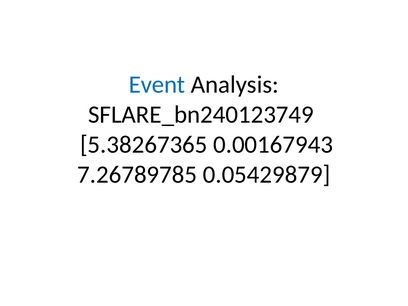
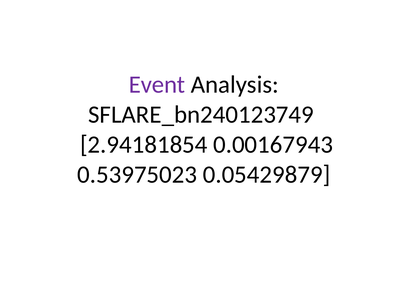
Event colour: blue -> purple (157, 85)
5.38267365: 5.38267365 -> 2.94181854 (144, 145)
7.26789785: 7.26789785 -> 0.53975023 (137, 174)
